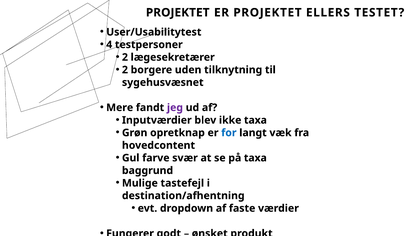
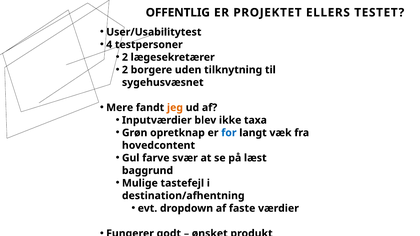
PROJEKTET: PROJEKTET -> OFFENTLIG (178, 13)
jeg colour: purple -> orange (175, 108)
på taxa: taxa -> læst (255, 158)
